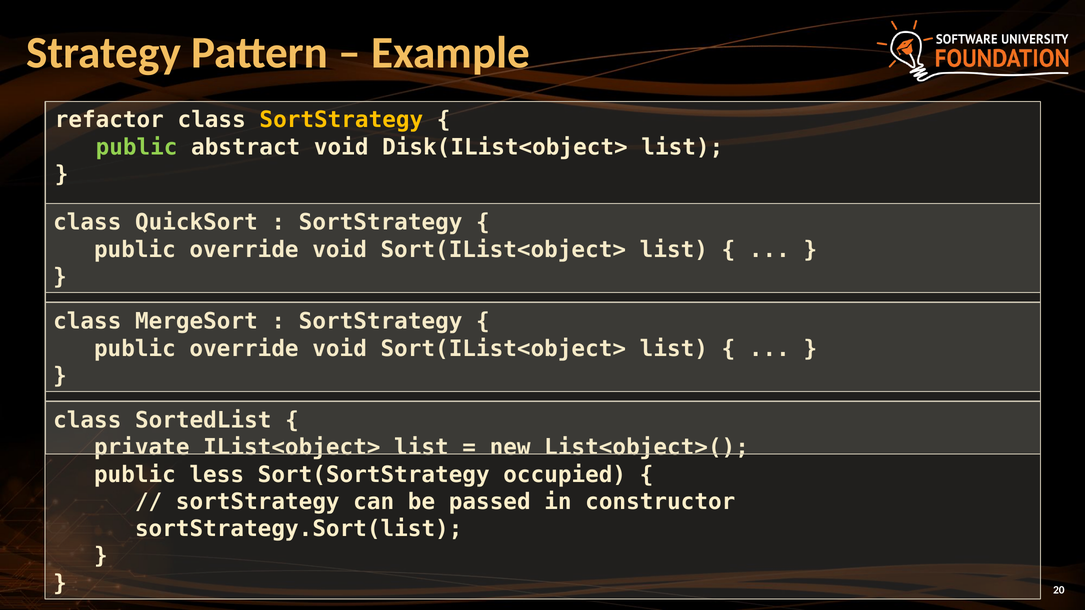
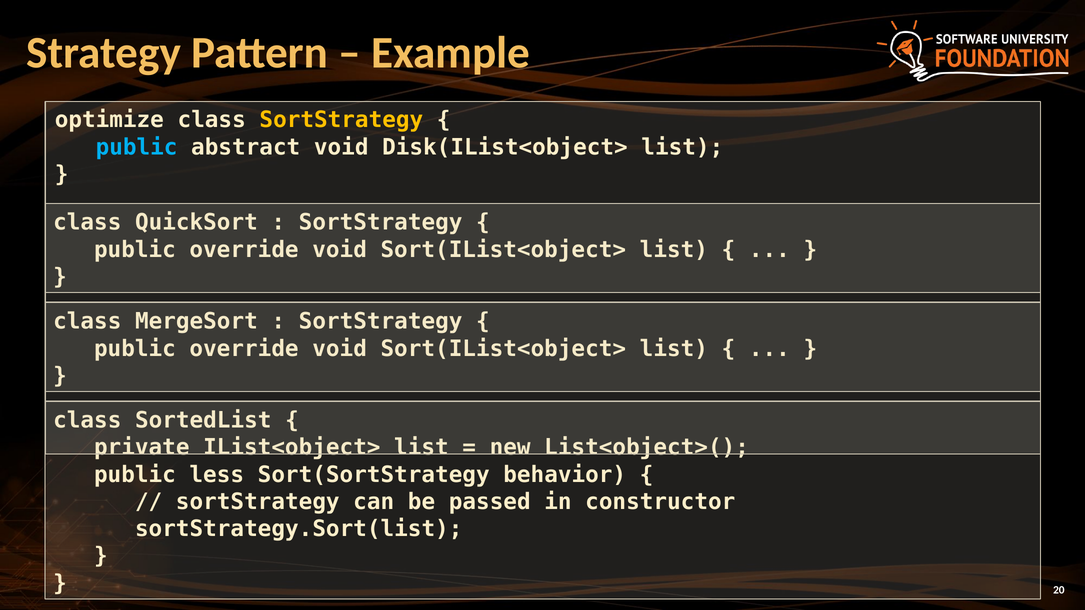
refactor: refactor -> optimize (109, 120)
public colour: light green -> light blue (137, 147)
occupied: occupied -> behavior (565, 475)
